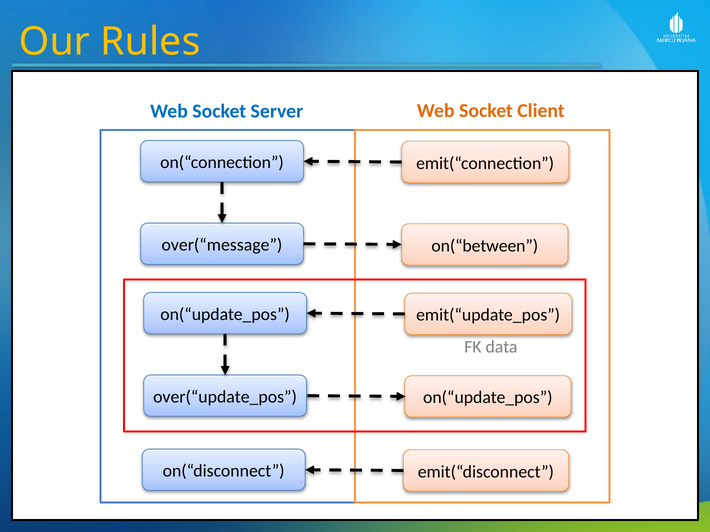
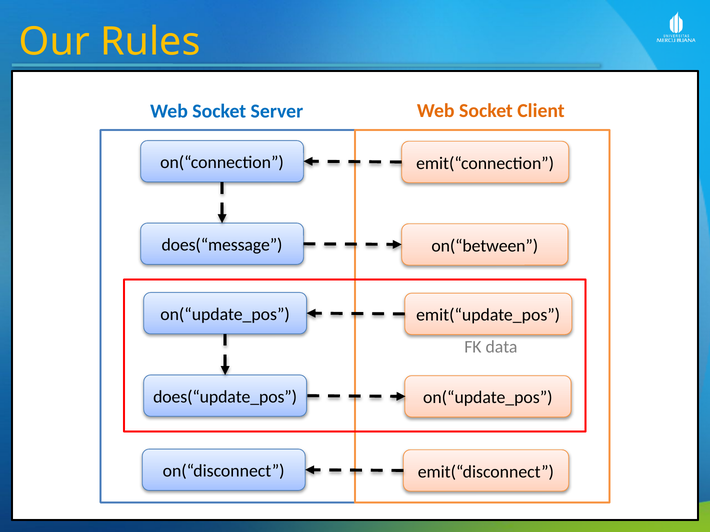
over(“message: over(“message -> does(“message (222, 245)
over(“update_pos: over(“update_pos -> does(“update_pos (225, 397)
